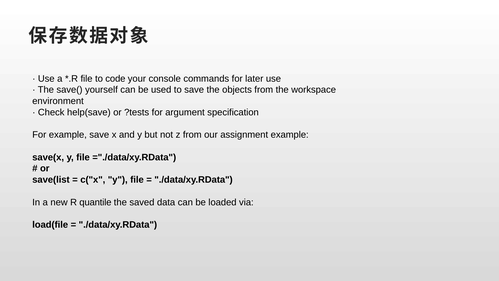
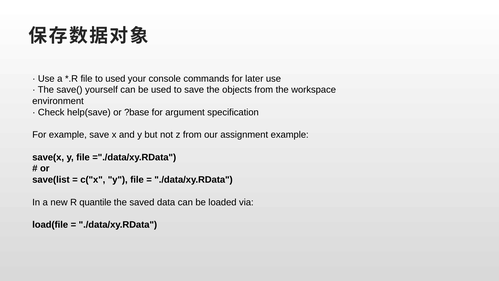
to code: code -> used (115, 79)
?tests: ?tests -> ?base (137, 112)
